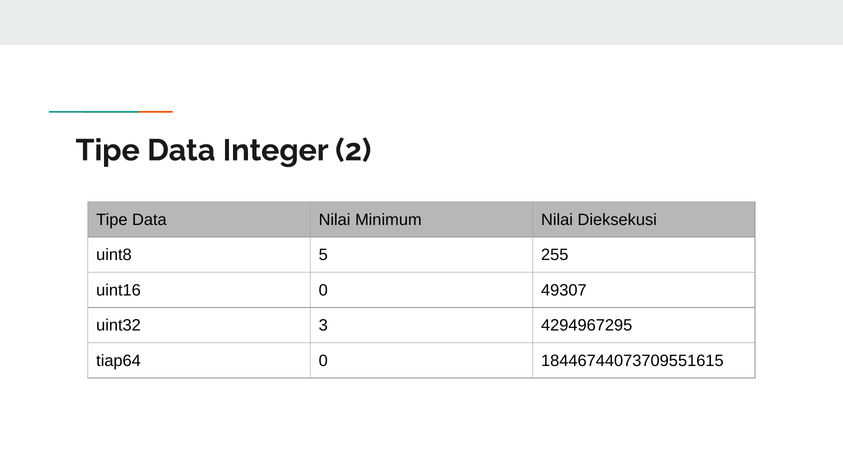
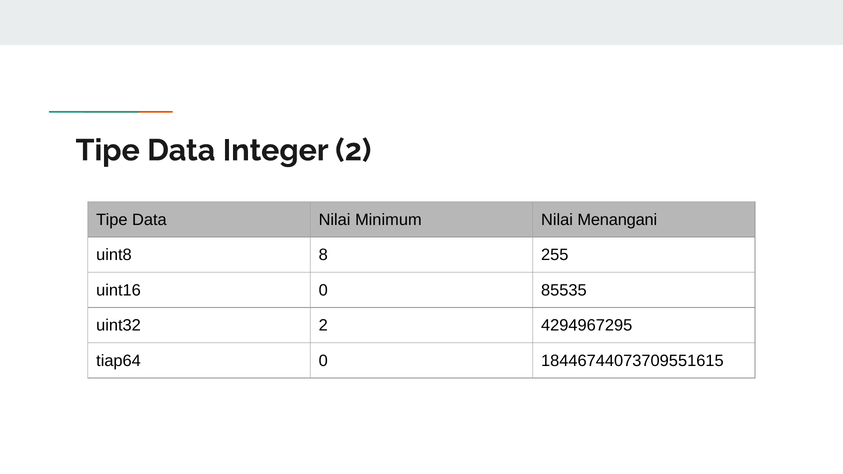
Dieksekusi: Dieksekusi -> Menangani (617, 220)
5: 5 -> 8 (323, 255)
49307: 49307 -> 85535 (564, 290)
uint32 3: 3 -> 2 (323, 326)
